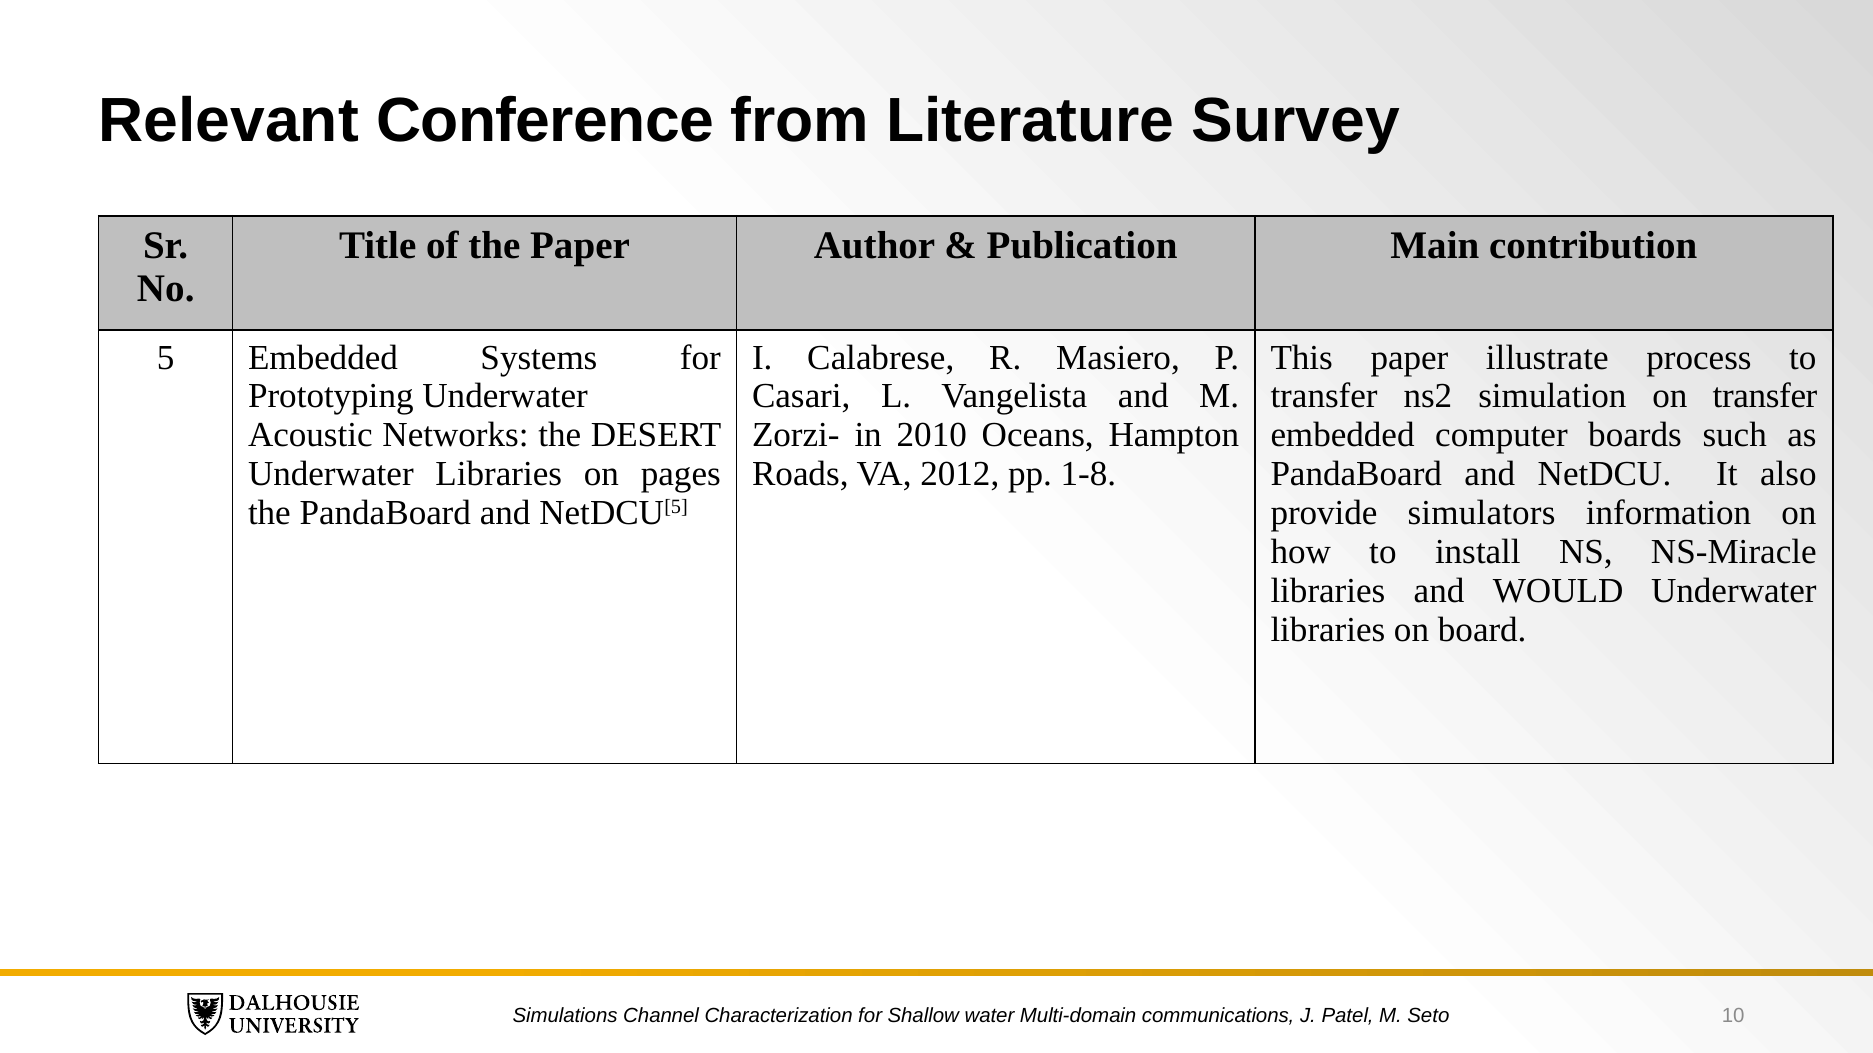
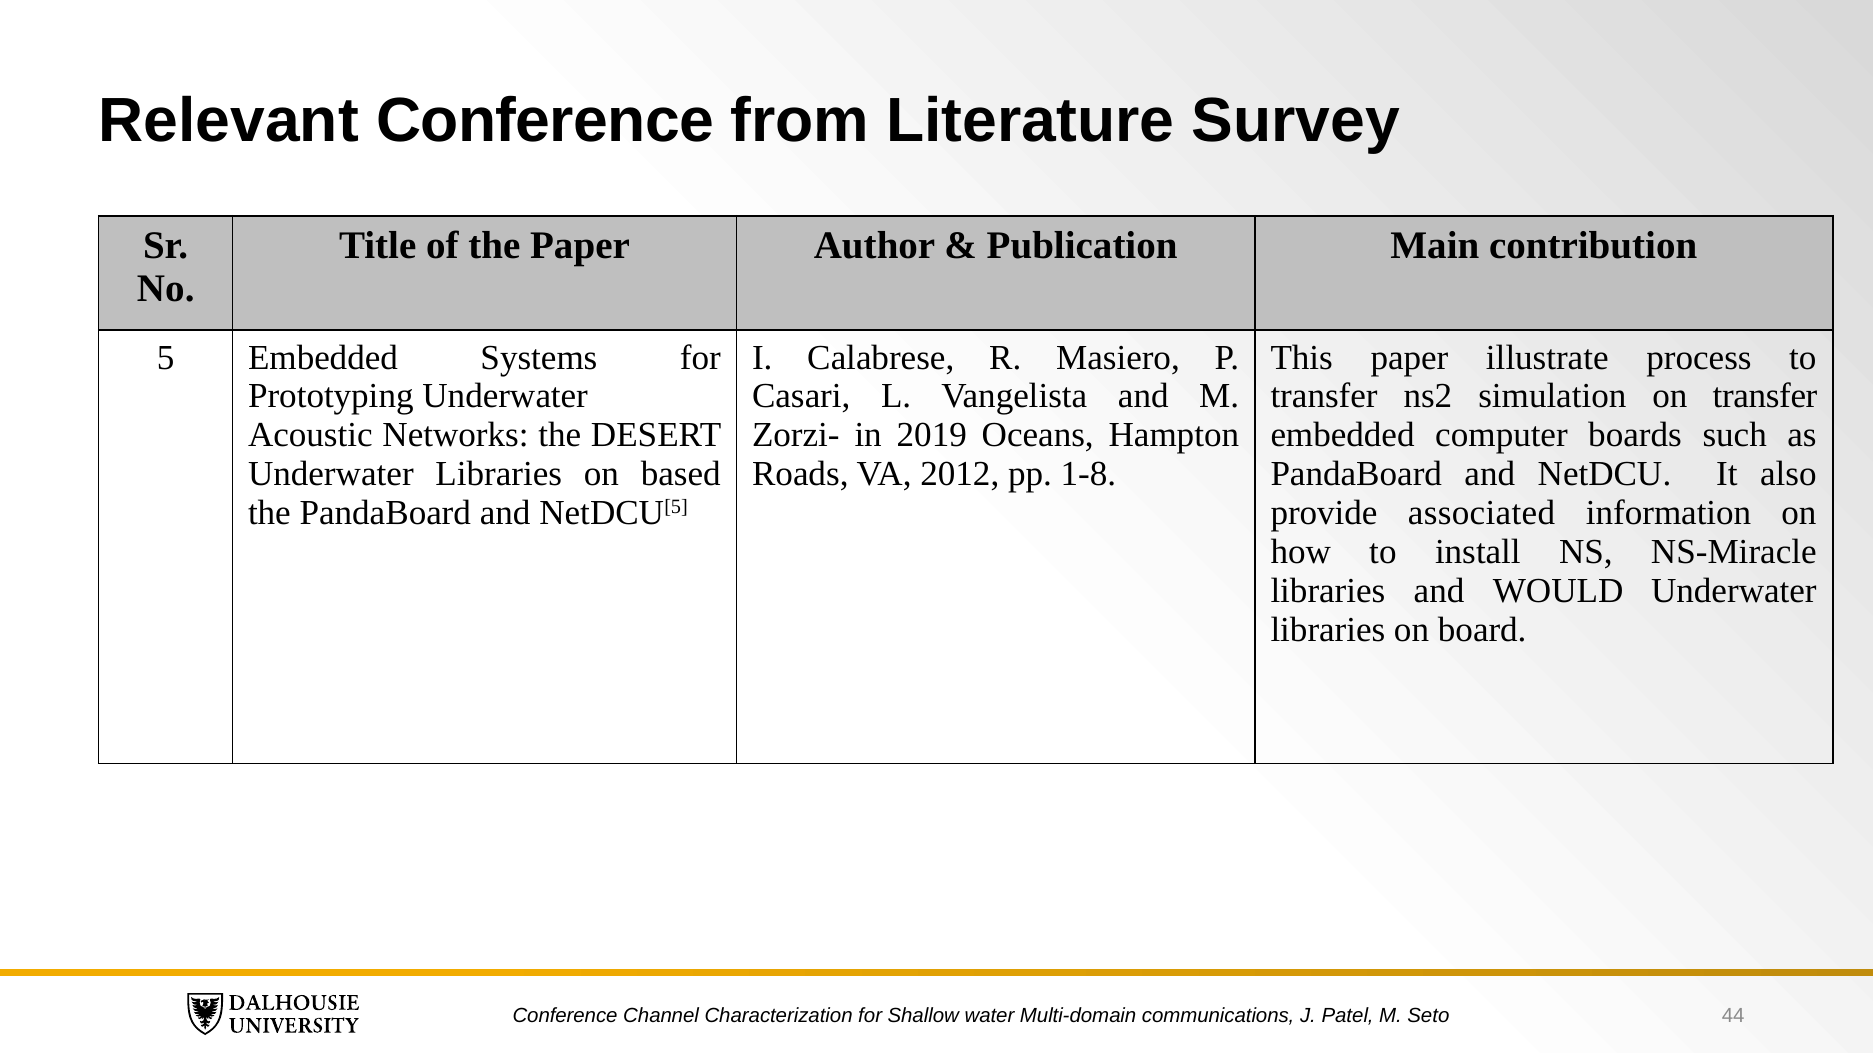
2010: 2010 -> 2019 (932, 435)
pages: pages -> based (681, 474)
simulators: simulators -> associated (1482, 513)
Simulations: Simulations -> Conference (565, 1016)
10: 10 -> 44 (1733, 1016)
